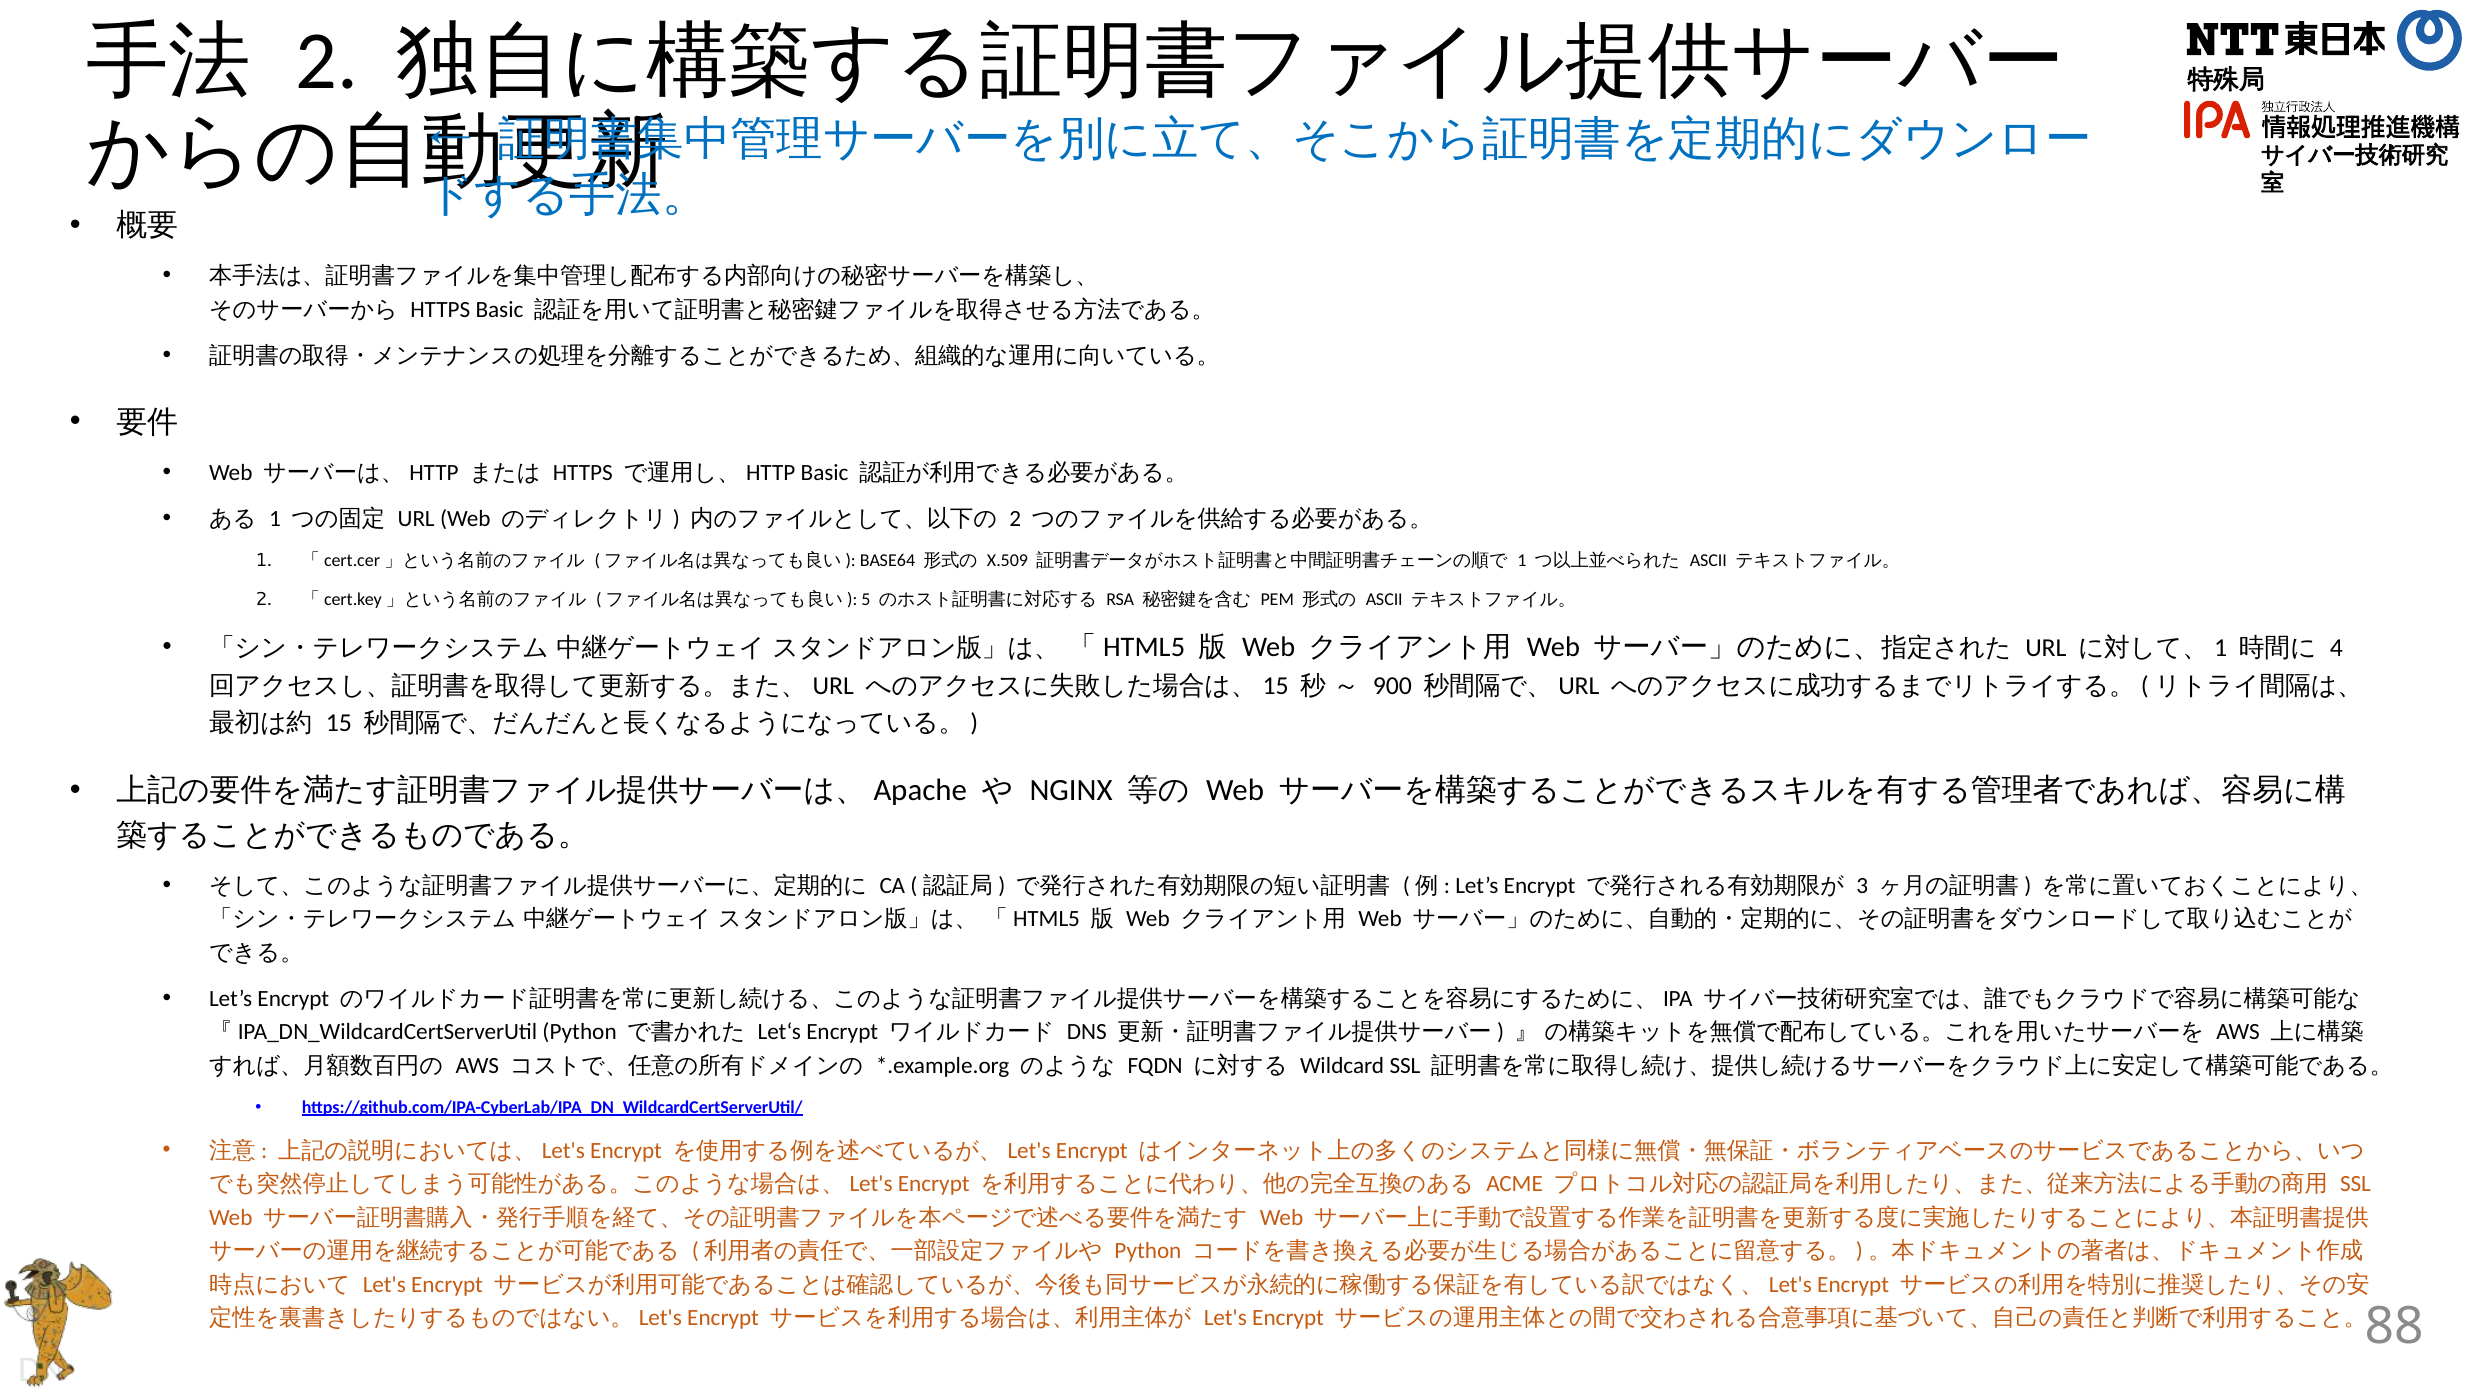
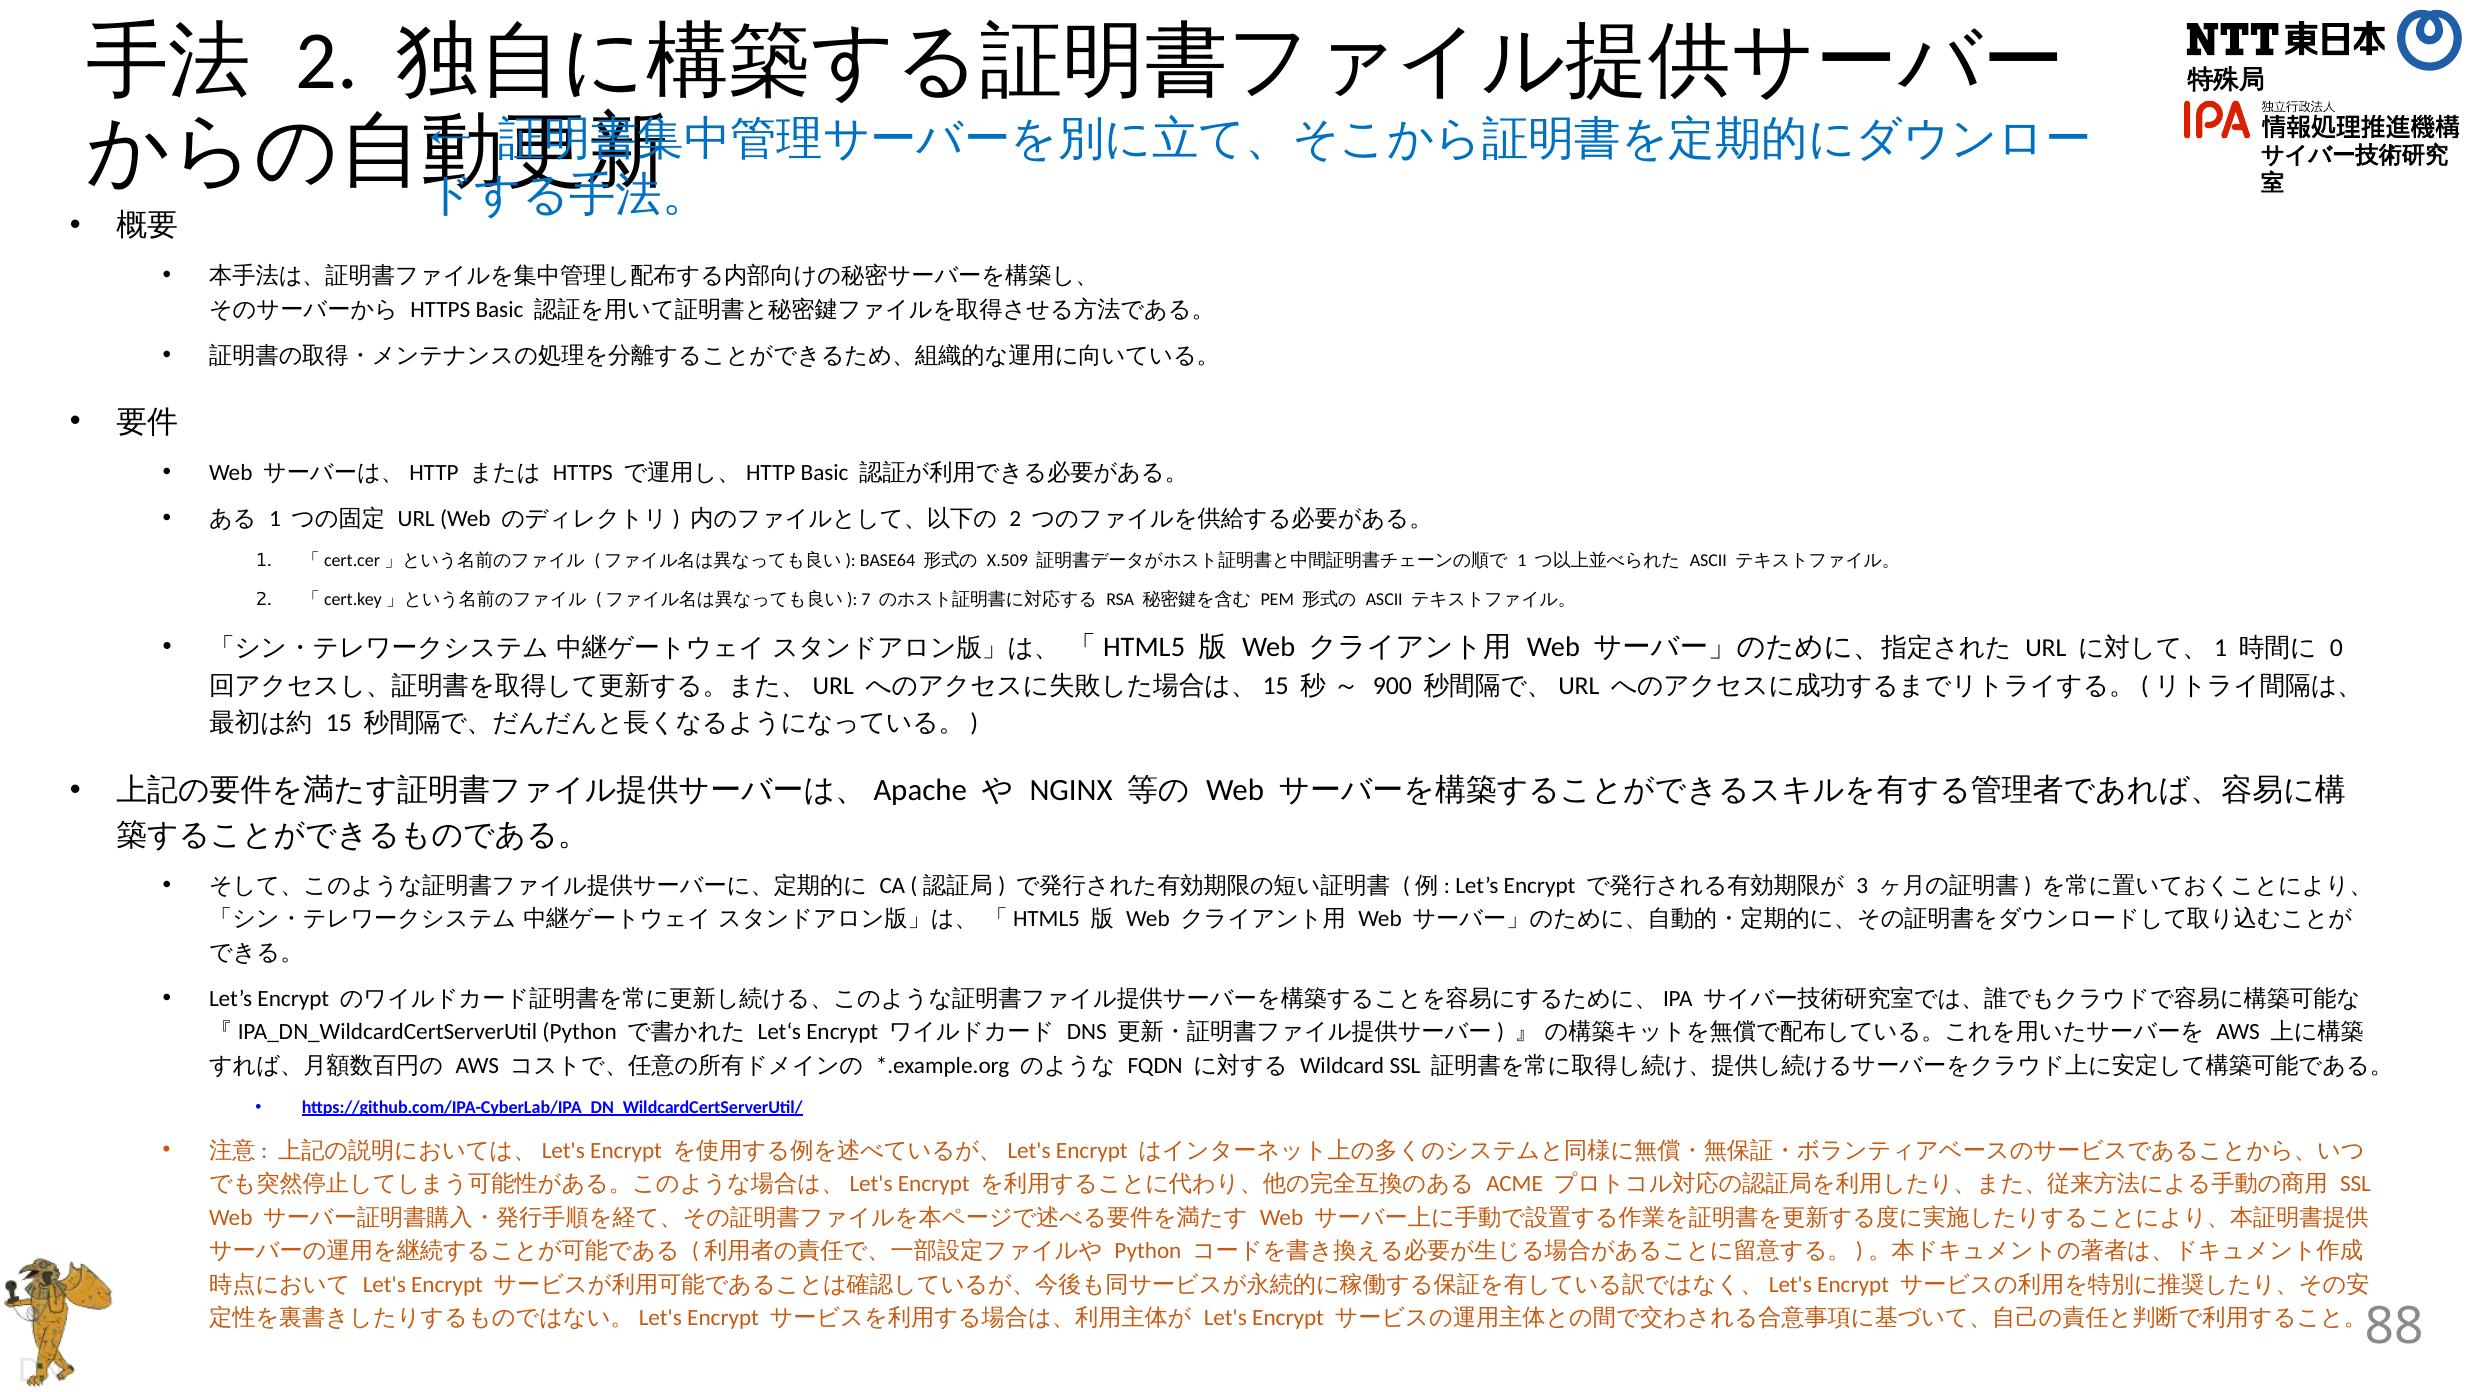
5: 5 -> 7 (866, 599)
4: 4 -> 0 (2336, 648)
